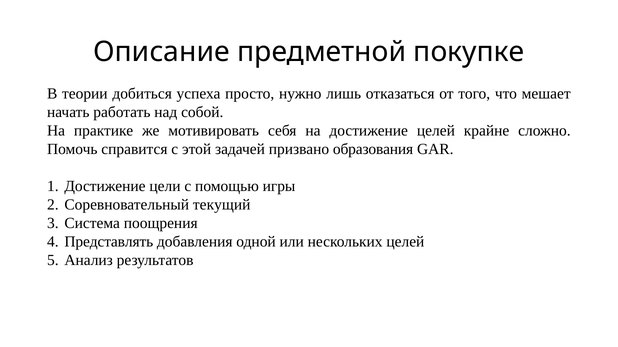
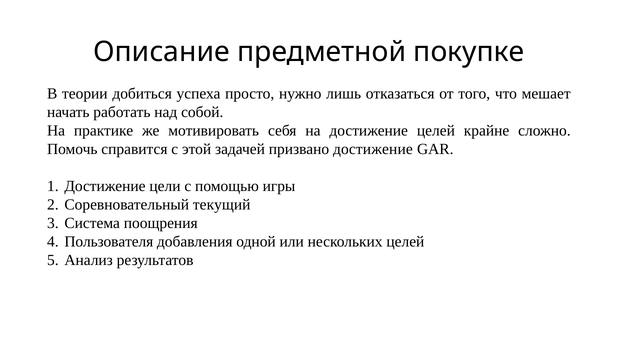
призвано образования: образования -> достижение (373, 150)
Представлять: Представлять -> Пользователя (109, 242)
